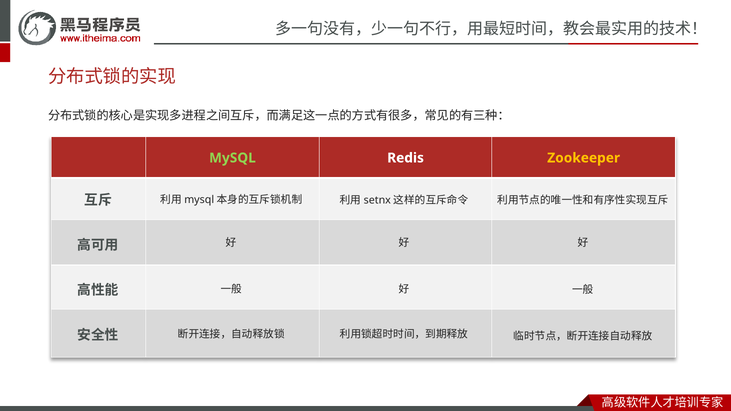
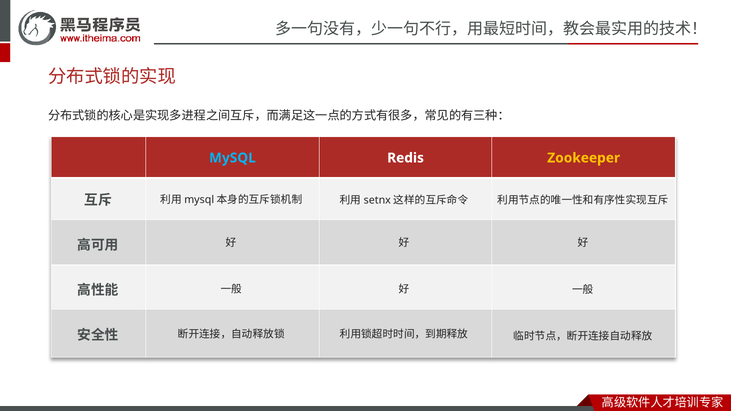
MySQL colour: light green -> light blue (232, 158)
